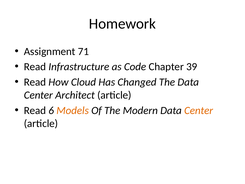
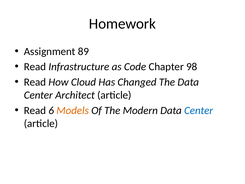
71: 71 -> 89 (83, 51)
39: 39 -> 98 (192, 67)
Center colour: orange -> blue (199, 110)
